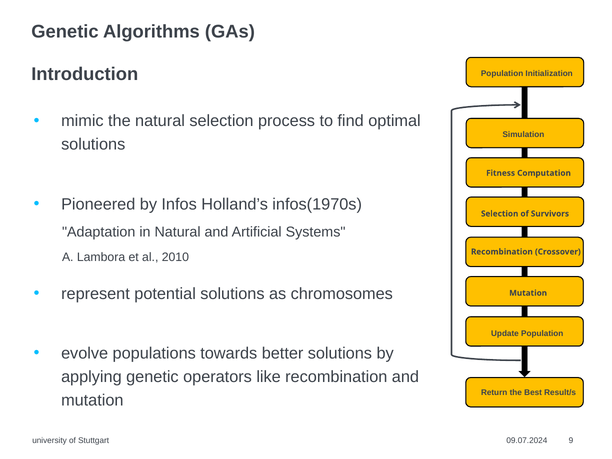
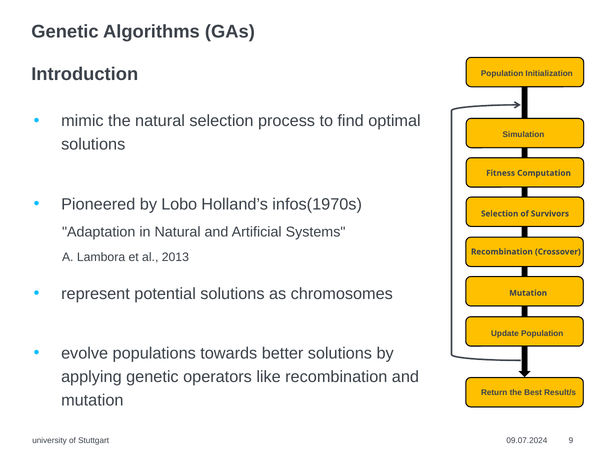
Infos: Infos -> Lobo (179, 204)
2010: 2010 -> 2013 (175, 257)
